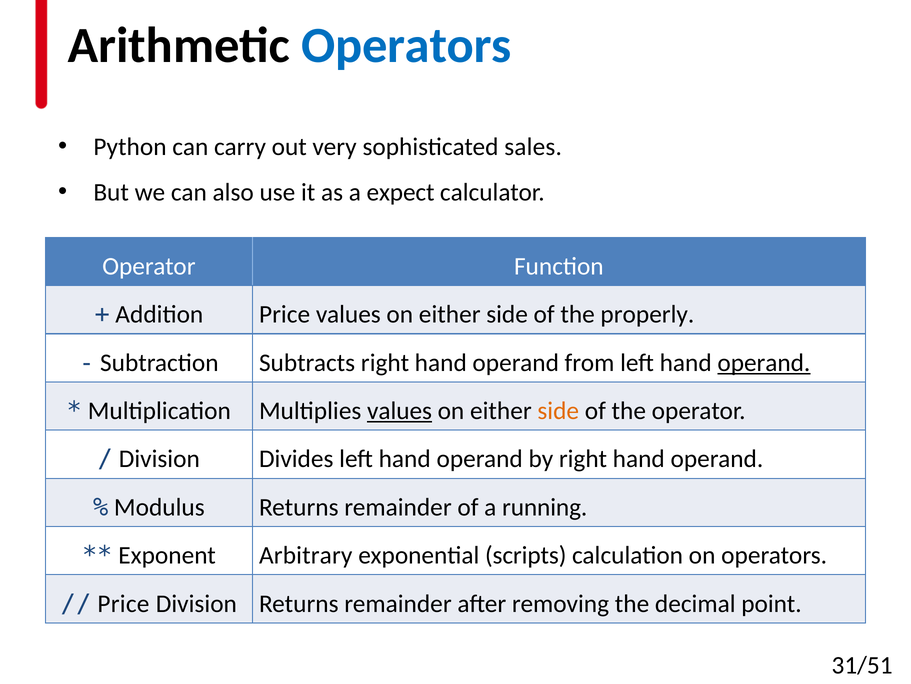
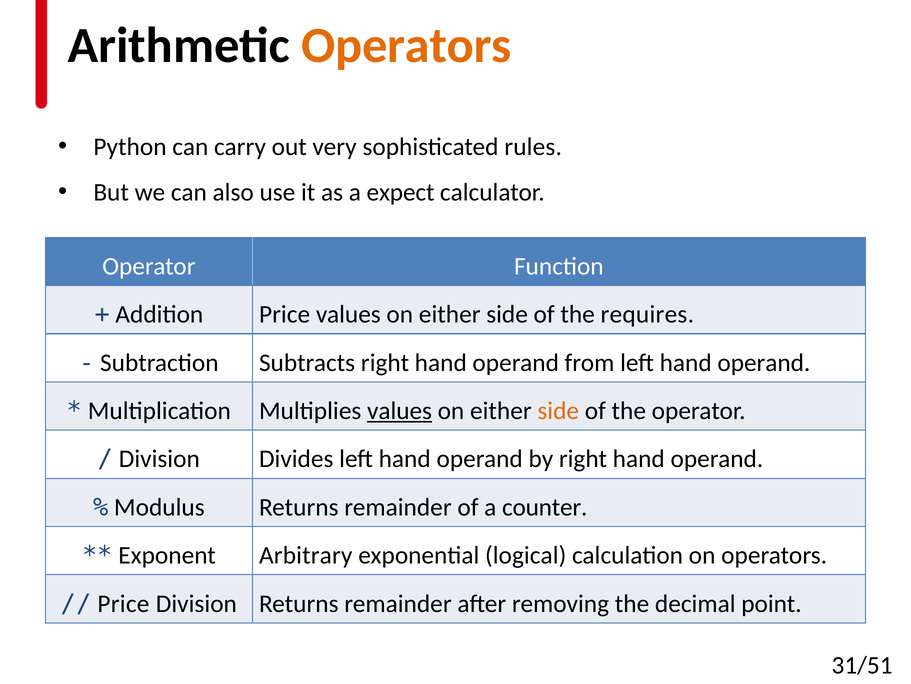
Operators colour: blue -> orange (406, 45)
sales: sales -> rules (533, 147)
properly: properly -> requires (647, 314)
operand underline: present -> none (764, 362)
running: running -> counter (545, 507)
scripts: scripts -> logical (526, 555)
